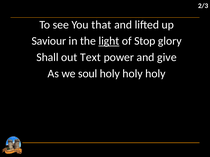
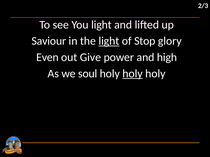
You that: that -> light (101, 25)
Shall: Shall -> Even (48, 57)
Text: Text -> Give (90, 57)
give: give -> high (167, 57)
holy underline: none -> present (133, 74)
